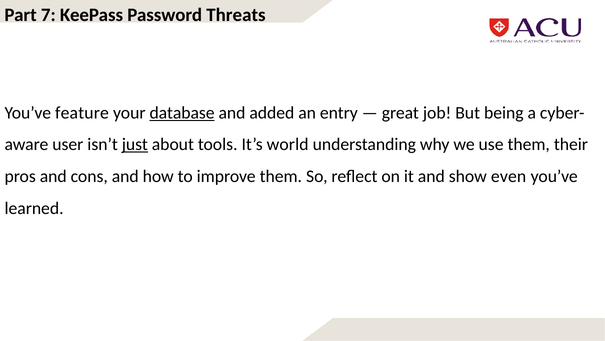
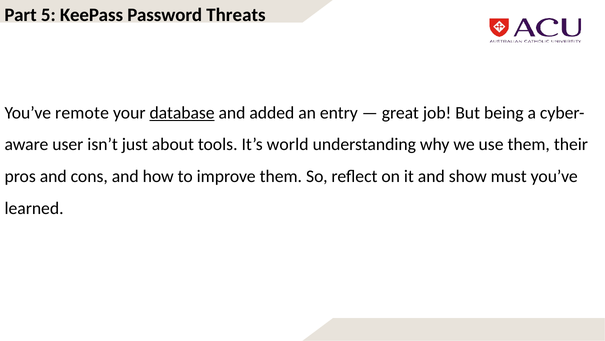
7: 7 -> 5 (48, 15)
feature: feature -> remote (82, 112)
just underline: present -> none (135, 144)
even: even -> must (509, 176)
